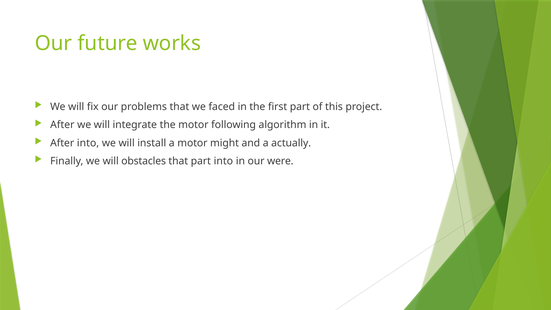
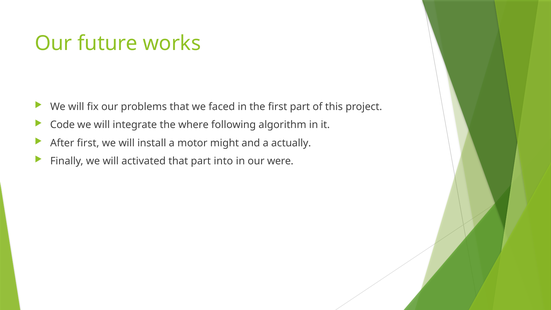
After: After -> Code (62, 125)
the motor: motor -> where (193, 125)
After into: into -> first (88, 143)
obstacles: obstacles -> activated (144, 161)
